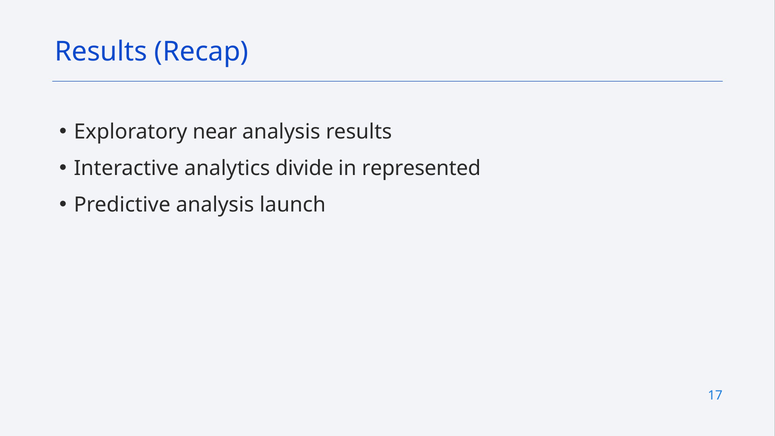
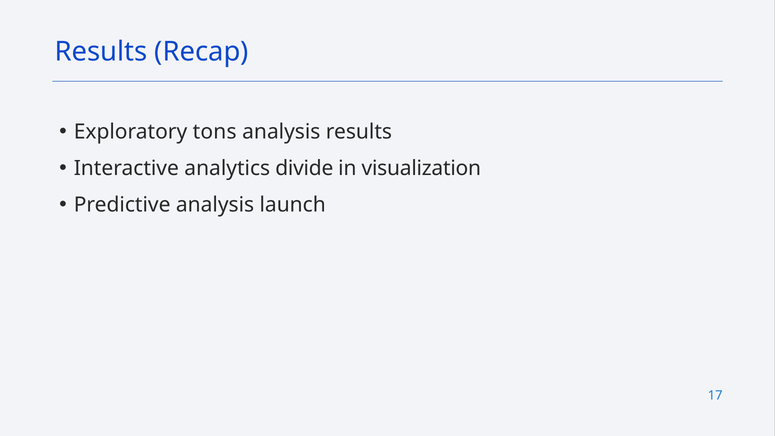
near: near -> tons (215, 132)
represented: represented -> visualization (421, 168)
